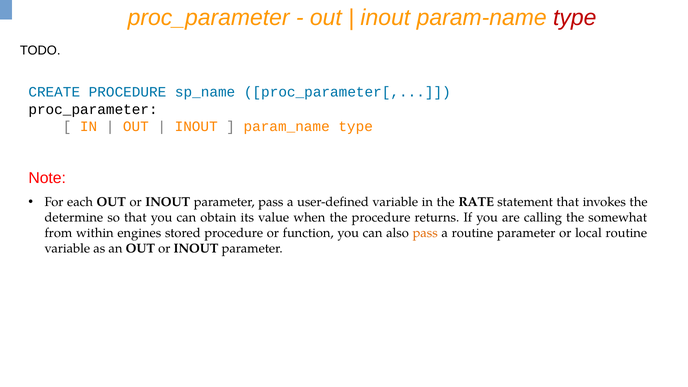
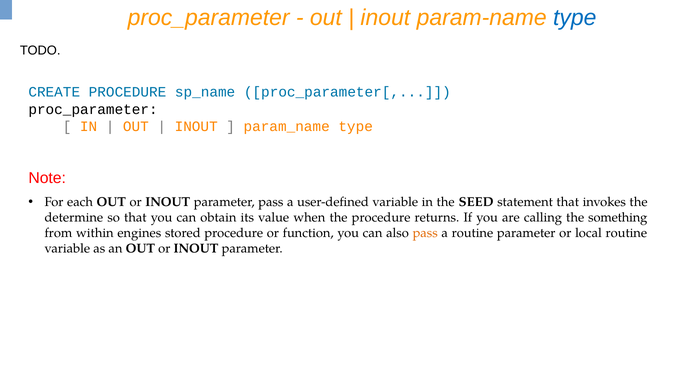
type colour: red -> blue (575, 18)
RATE: RATE -> SEED (476, 202)
somewhat: somewhat -> something (618, 217)
